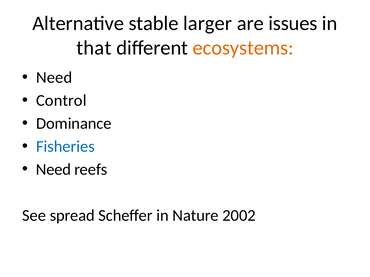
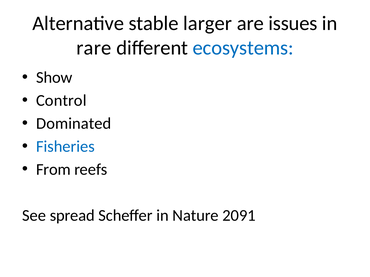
that: that -> rare (94, 48)
ecosystems colour: orange -> blue (243, 48)
Need: Need -> Show (54, 78)
Dominance: Dominance -> Dominated (74, 124)
Need: Need -> From (53, 170)
2002: 2002 -> 2091 (239, 216)
